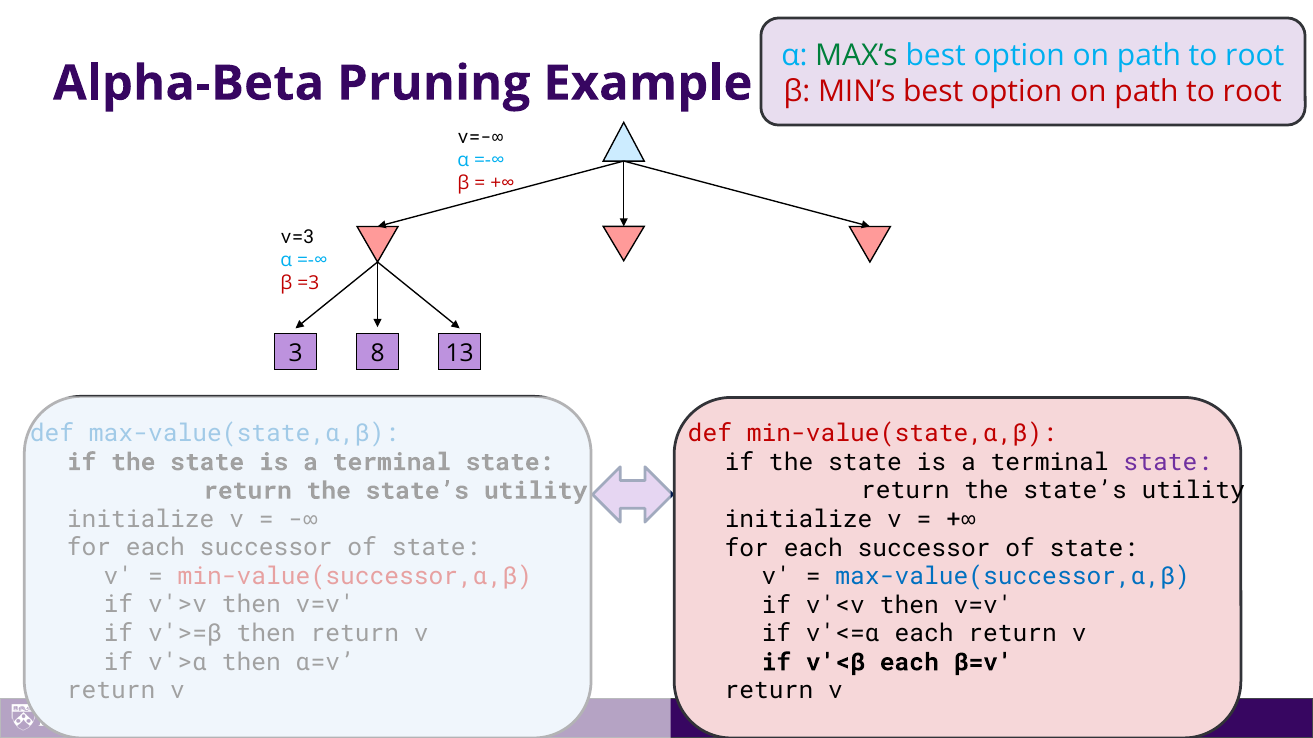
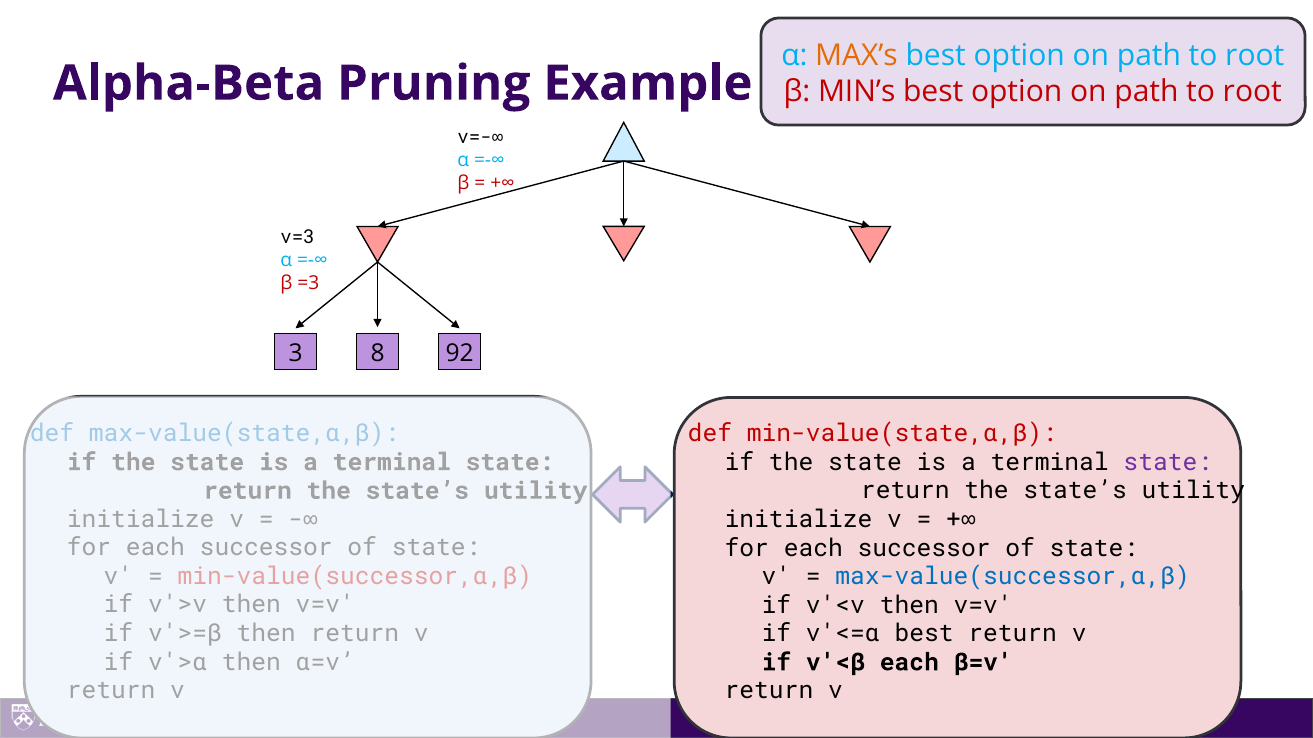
MAX’s colour: green -> orange (856, 56)
13: 13 -> 92 (460, 354)
v'<=α each: each -> best (924, 634)
